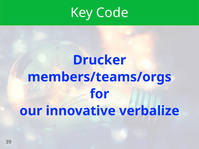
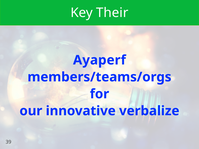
Code: Code -> Their (112, 13)
Drucker: Drucker -> Ayaperf (99, 60)
